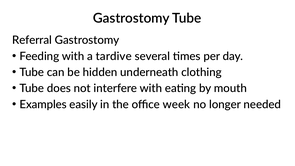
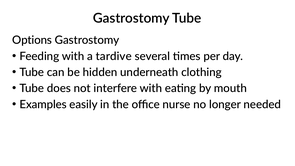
Referral: Referral -> Options (32, 40)
week: week -> nurse (176, 104)
